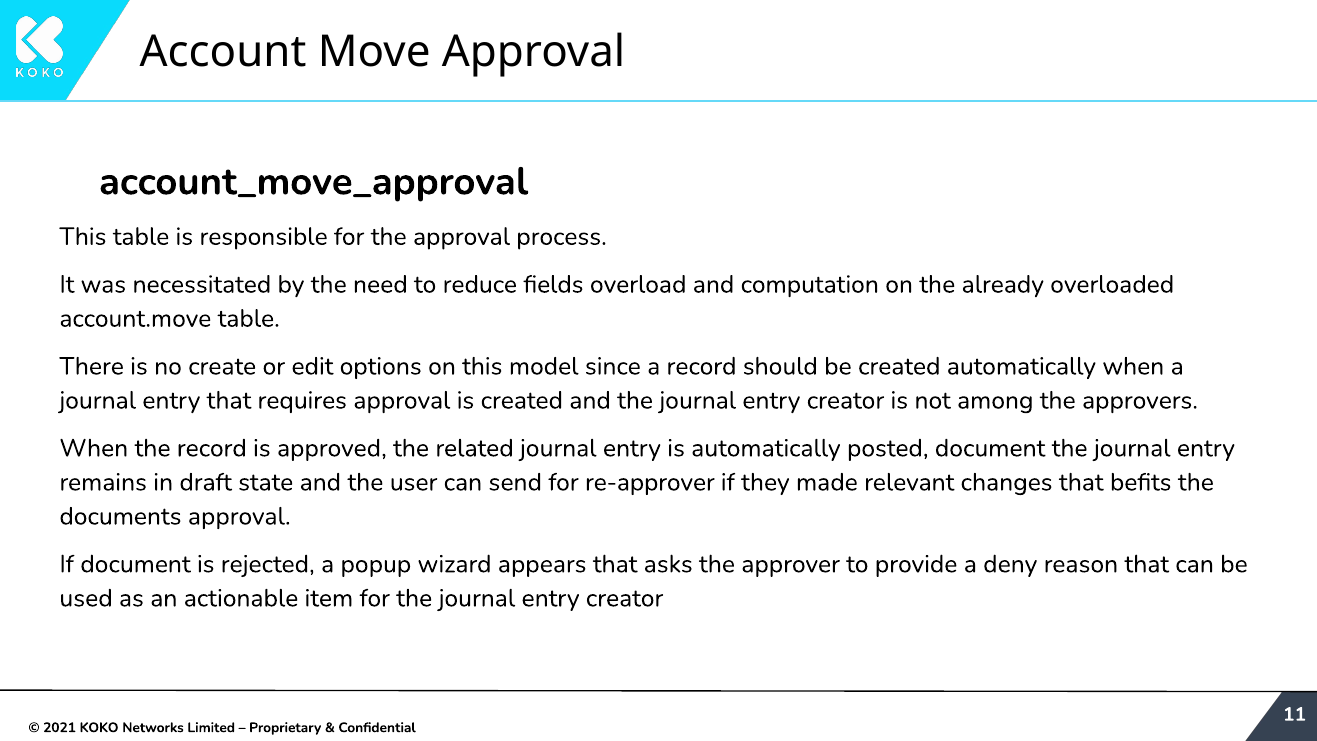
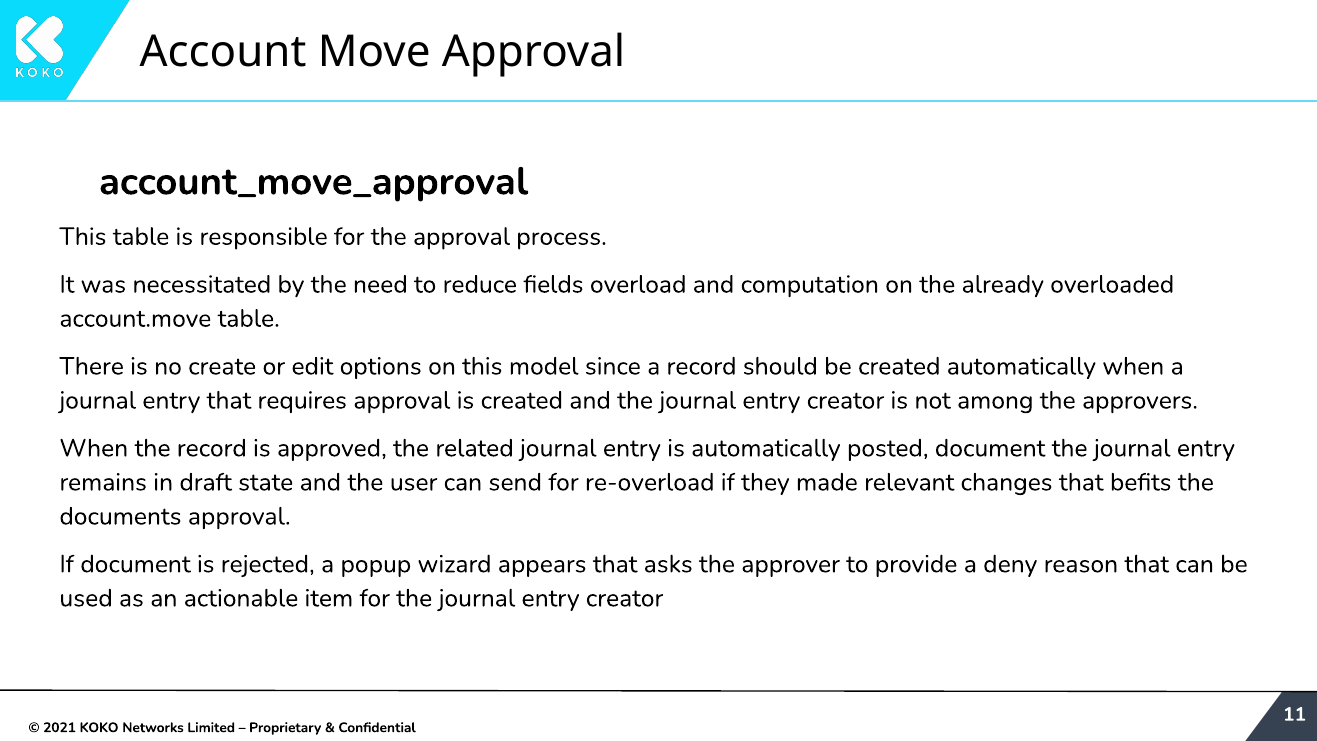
re-approver: re-approver -> re-overload (650, 482)
